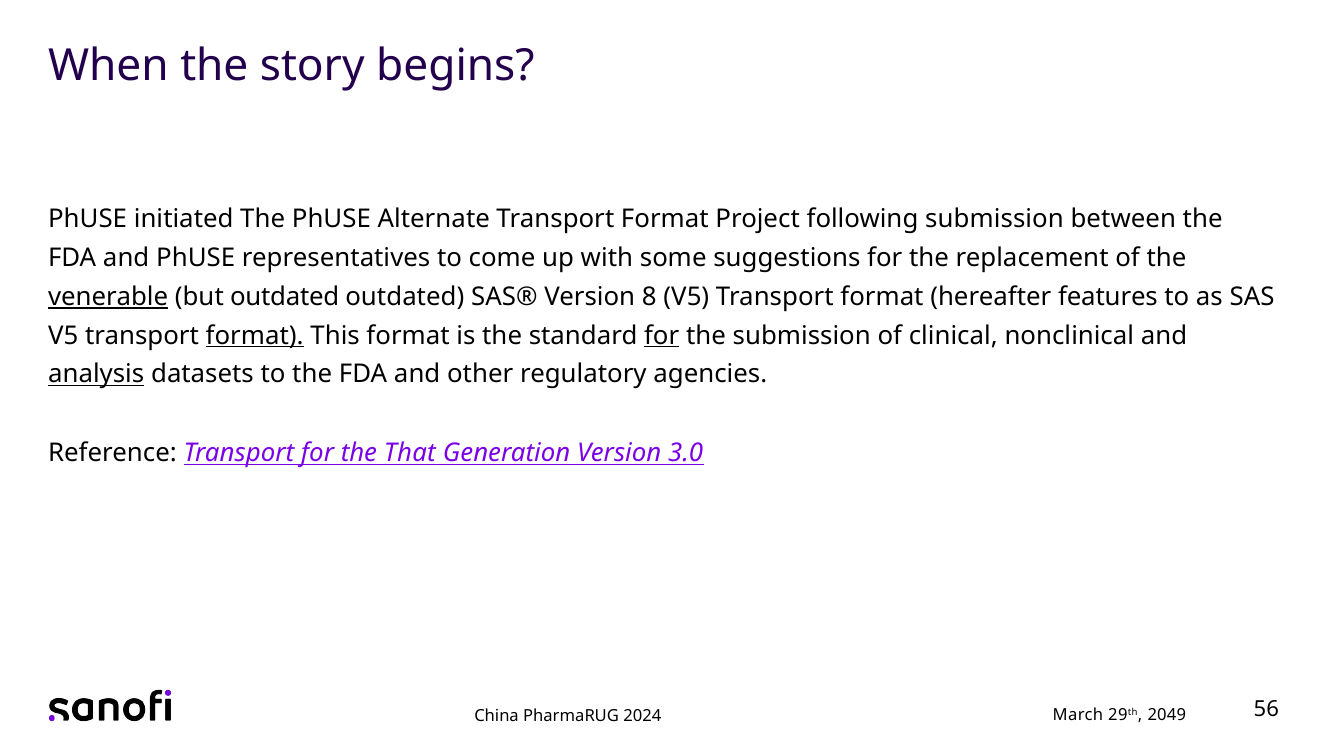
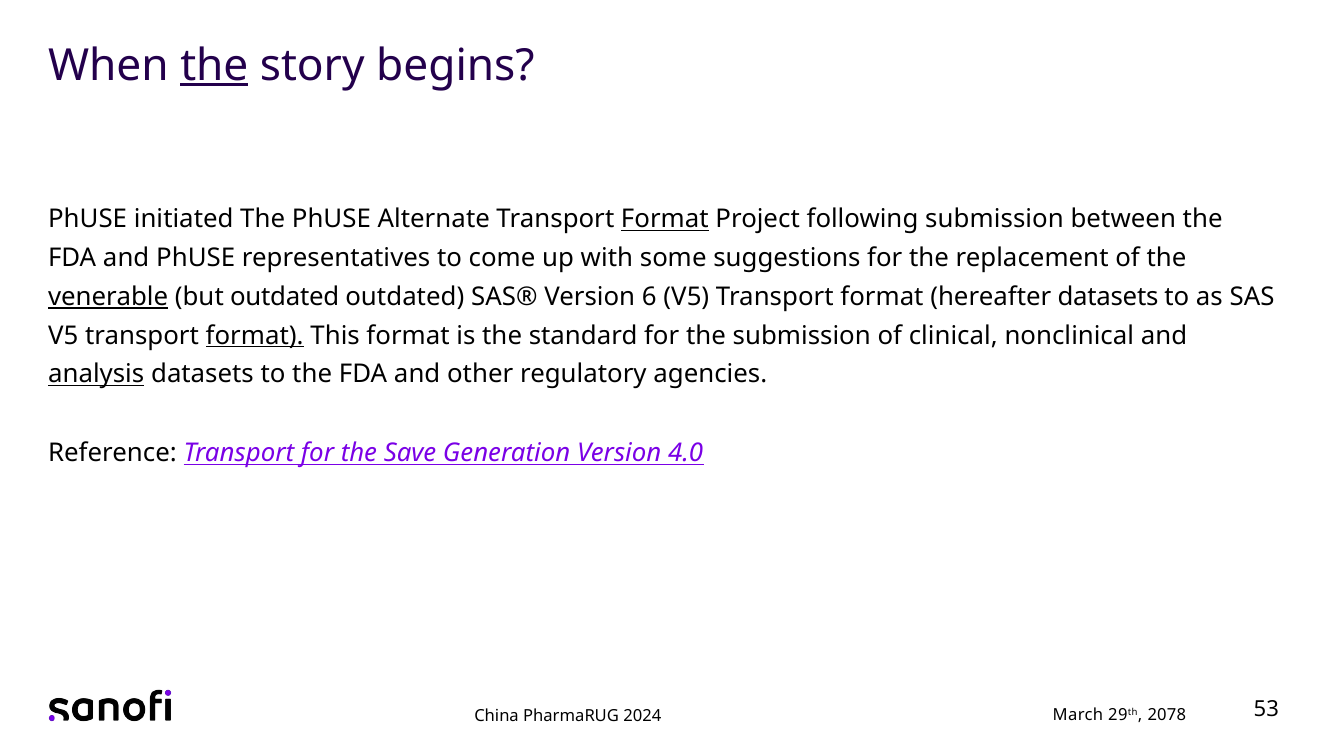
the underline: none -> present (214, 66)
Format underline: none -> present (665, 220)
8: 8 -> 6 (649, 297)
hereafter features: features -> datasets (1108, 297)
for underline: present -> none (662, 336)
That: That -> Save (410, 453)
3.0: 3.0 -> 4.0 (686, 453)
2049: 2049 -> 2078 (1167, 715)
56: 56 -> 53 (1266, 710)
